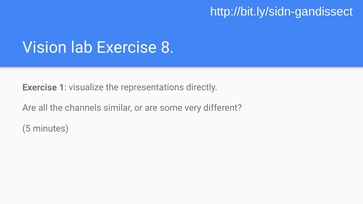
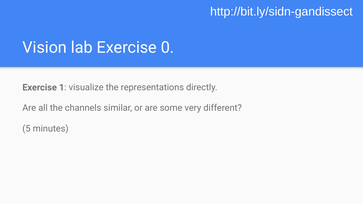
8: 8 -> 0 (167, 48)
